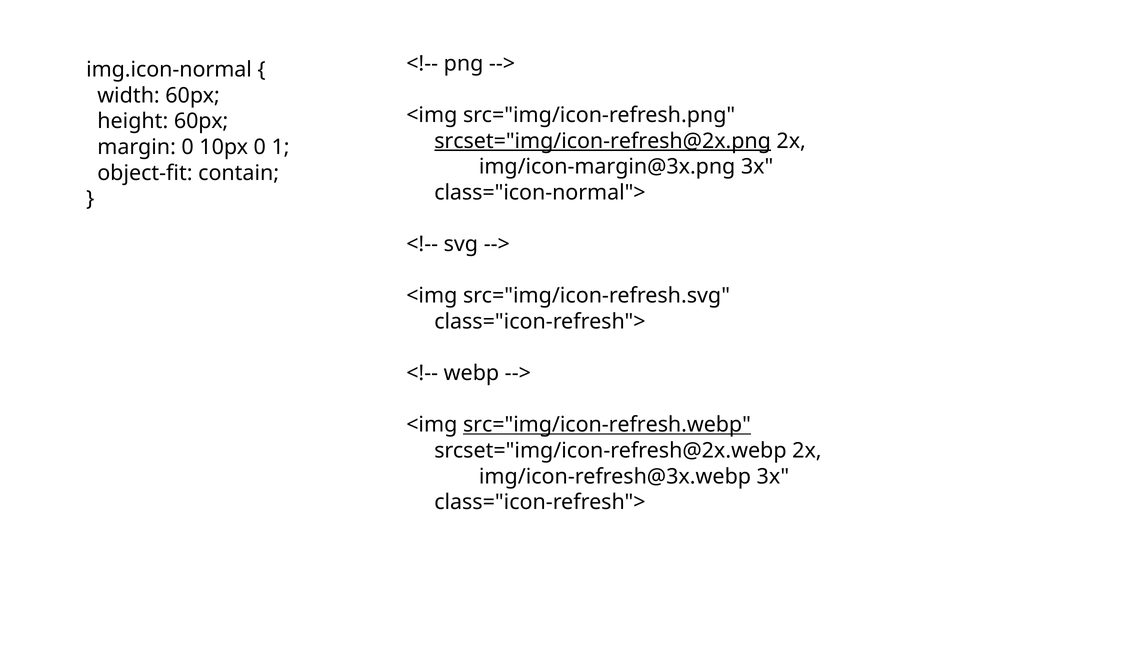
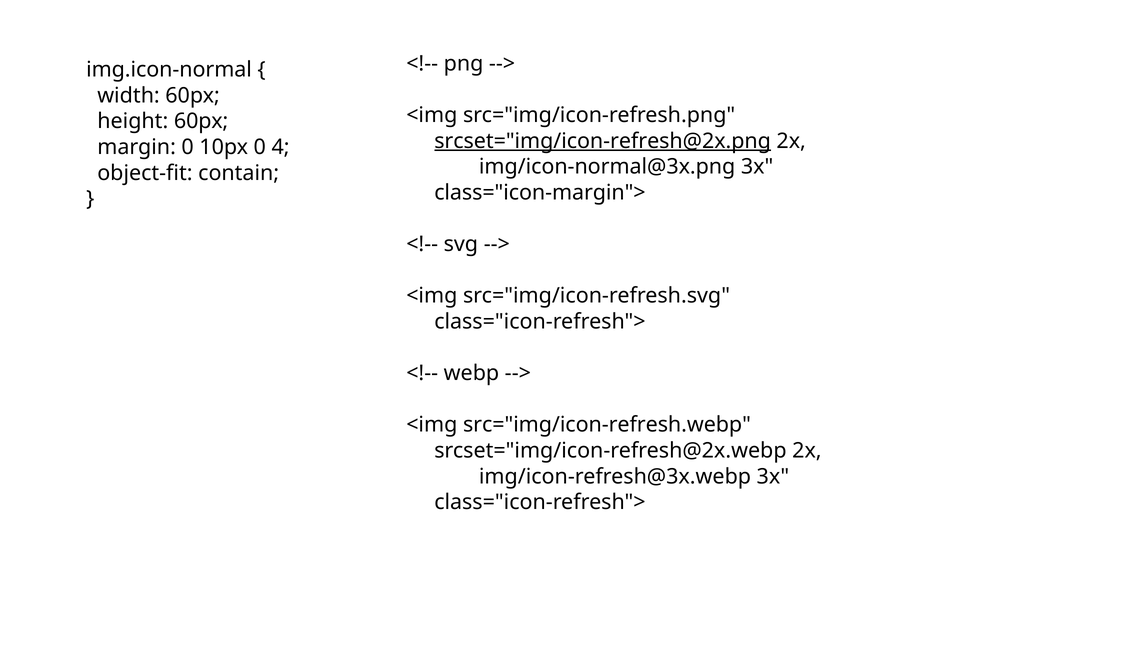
1: 1 -> 4 (281, 147)
img/icon-margin@3x.png: img/icon-margin@3x.png -> img/icon-normal@3x.png (607, 167)
class="icon-normal">: class="icon-normal"> -> class="icon-margin"> (540, 193)
src="img/icon-refresh.webp underline: present -> none (607, 425)
